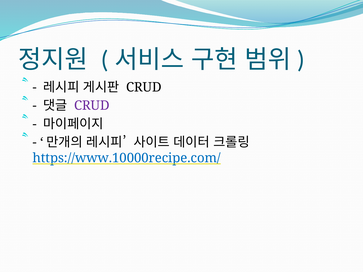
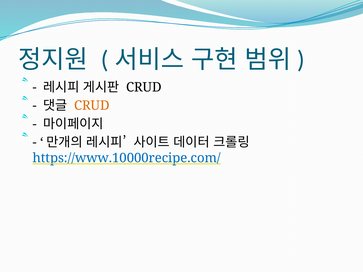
CRUD colour: purple -> orange (92, 106)
